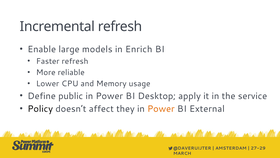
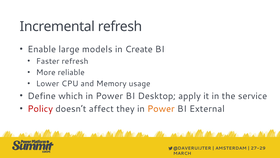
Enrich: Enrich -> Create (139, 49)
public: public -> which (71, 96)
Policy colour: black -> red (40, 108)
